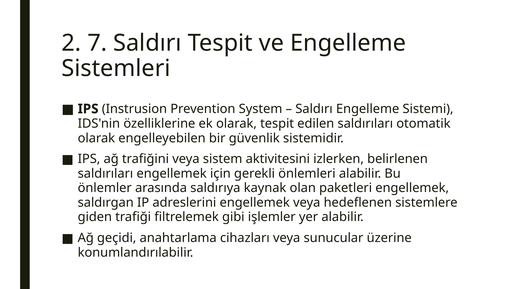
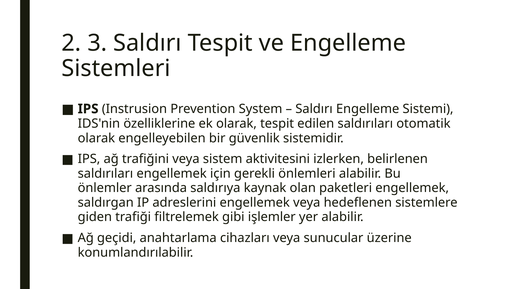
7: 7 -> 3 (97, 43)
